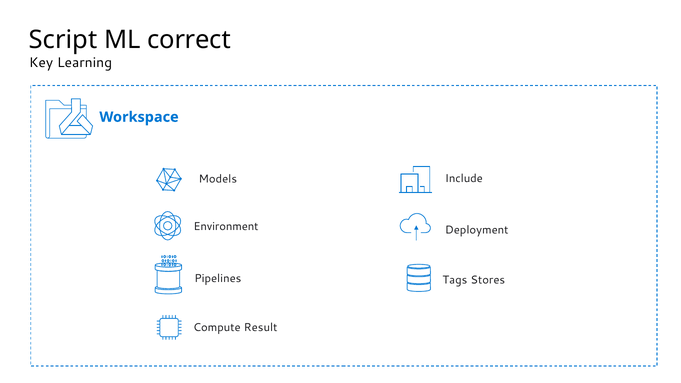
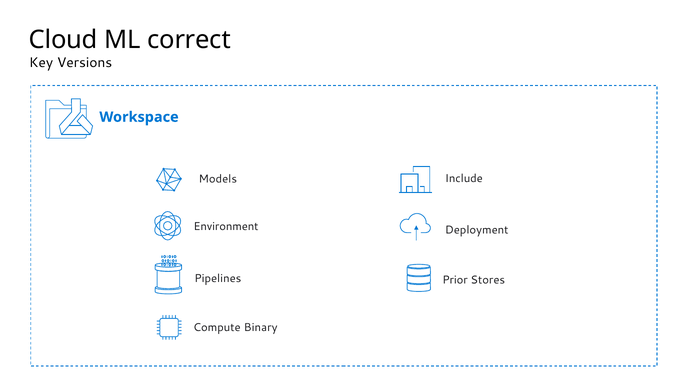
Script: Script -> Cloud (63, 40)
Learning: Learning -> Versions (85, 63)
Tags: Tags -> Prior (455, 280)
Result: Result -> Binary (261, 327)
